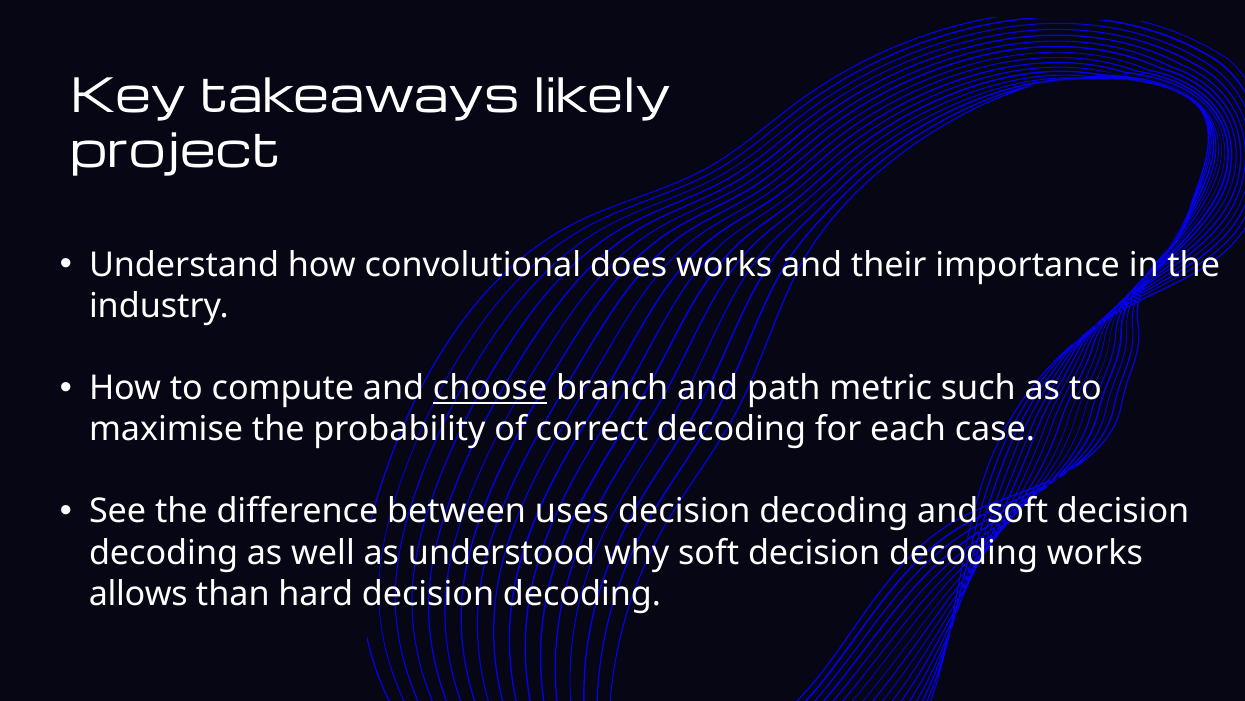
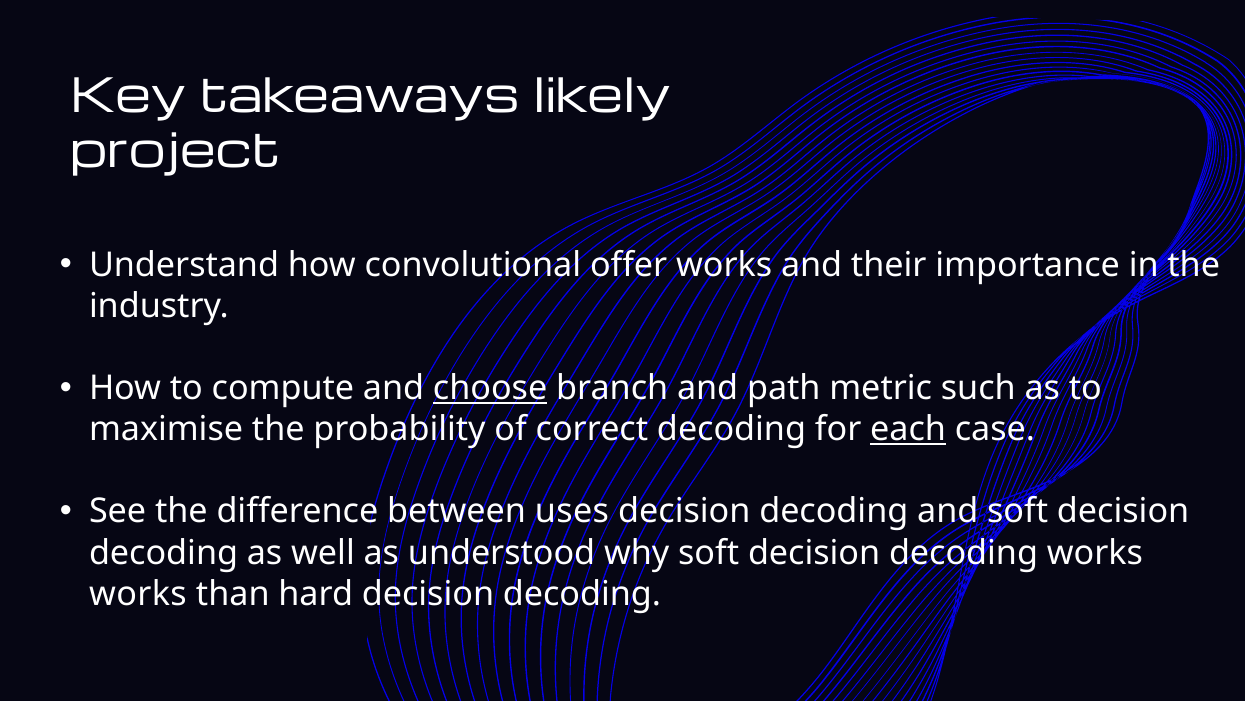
does: does -> offer (629, 265)
each underline: none -> present (908, 429)
allows: allows -> works (138, 593)
